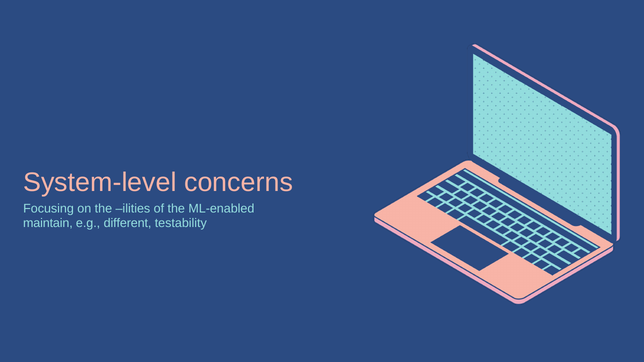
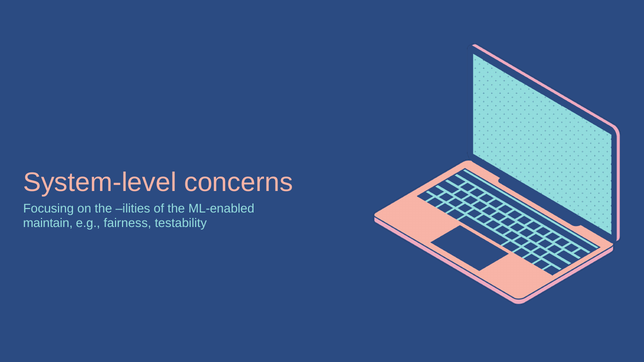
different: different -> fairness (127, 224)
